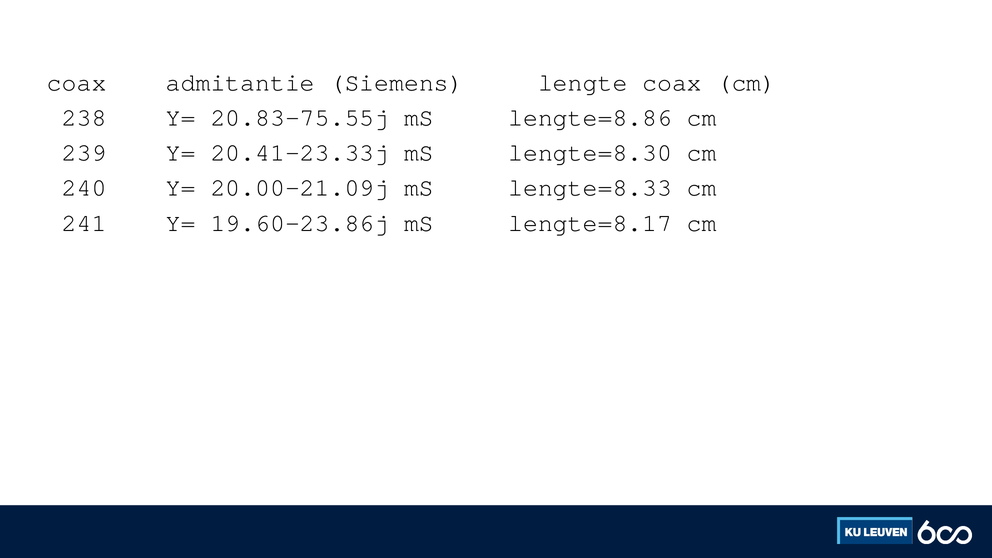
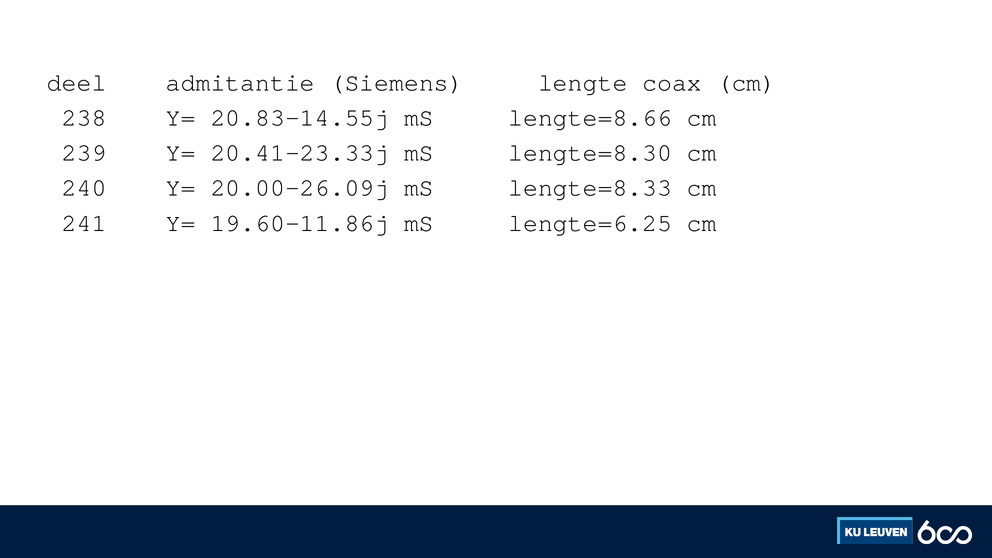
coax: coax -> deel (77, 82)
20.83-75.55j: 20.83-75.55j -> 20.83-14.55j (300, 118)
lengte=8.86: lengte=8.86 -> lengte=8.66 (590, 118)
20.00-21.09j: 20.00-21.09j -> 20.00-26.09j (300, 188)
19.60-23.86j: 19.60-23.86j -> 19.60-11.86j (300, 223)
lengte=8.17: lengte=8.17 -> lengte=6.25 (590, 223)
